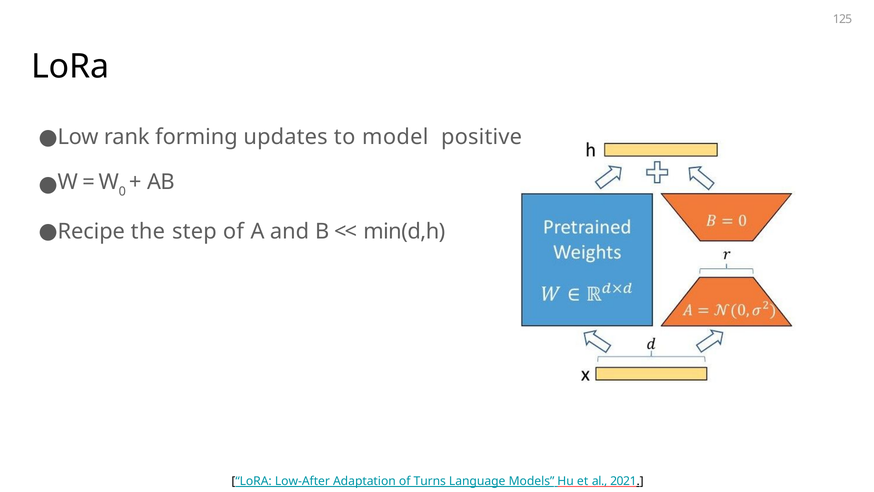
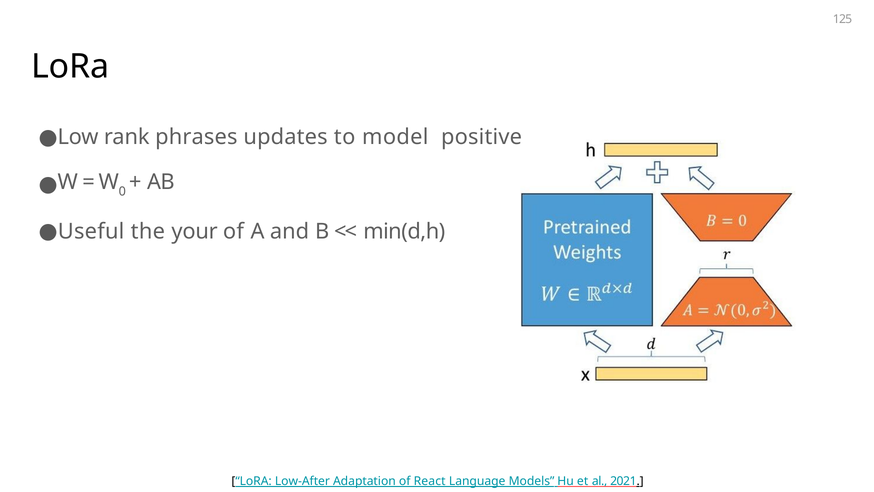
forming: forming -> phrases (196, 137)
Recipe: Recipe -> Useful (91, 231)
step: step -> your (195, 231)
Turns: Turns -> React (430, 481)
